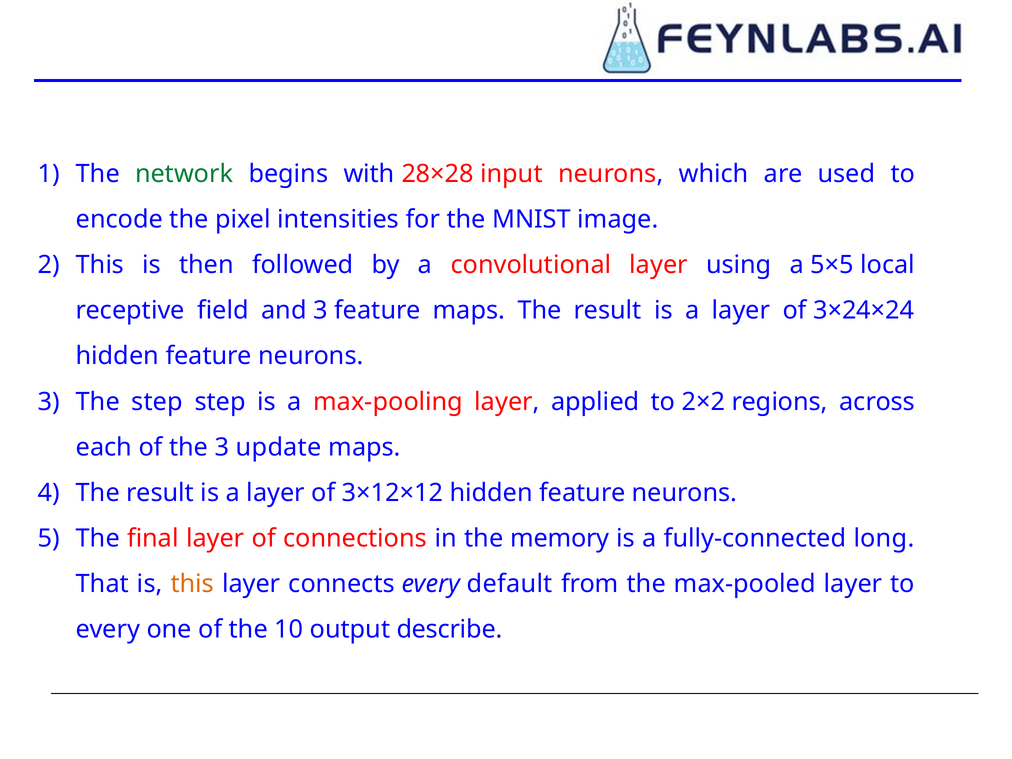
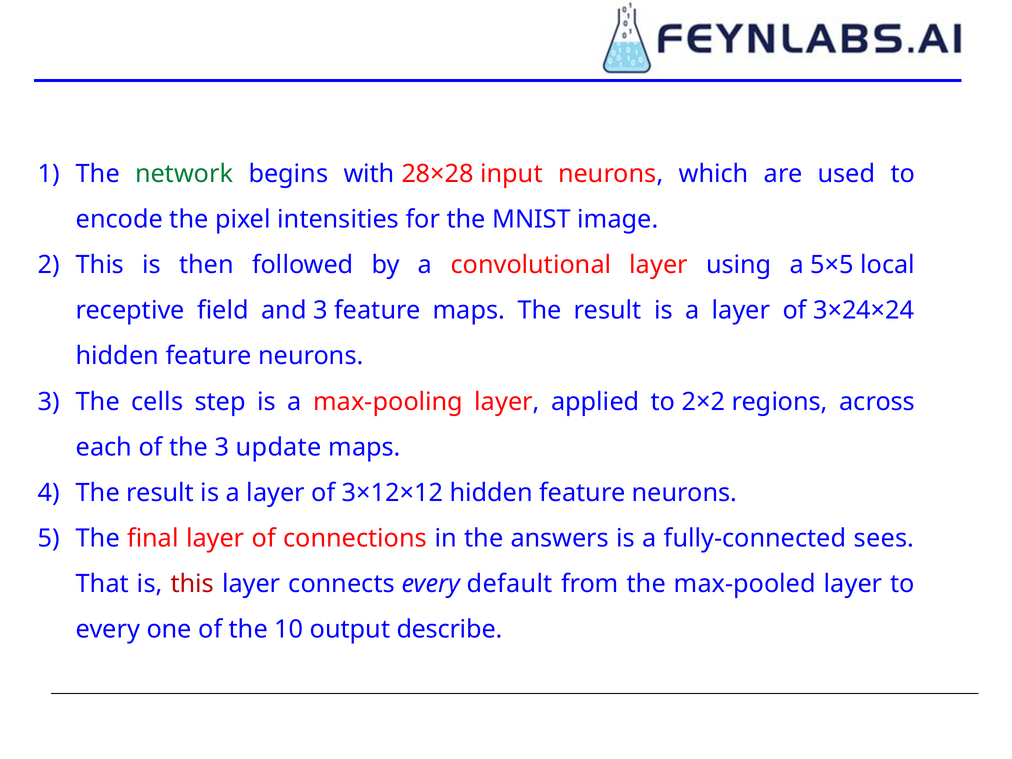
The step: step -> cells (157, 402)
memory: memory -> answers (560, 538)
long: long -> sees (884, 538)
this colour: orange -> red (192, 584)
